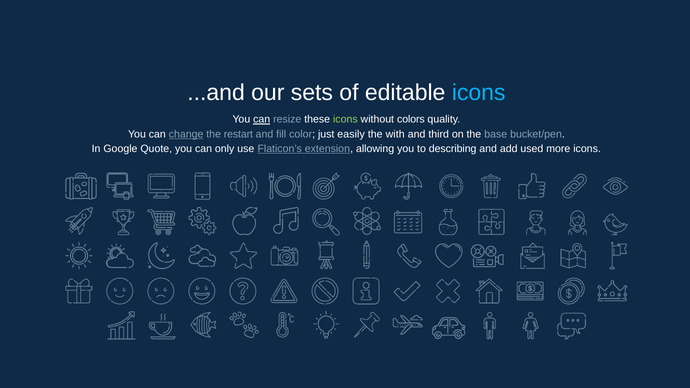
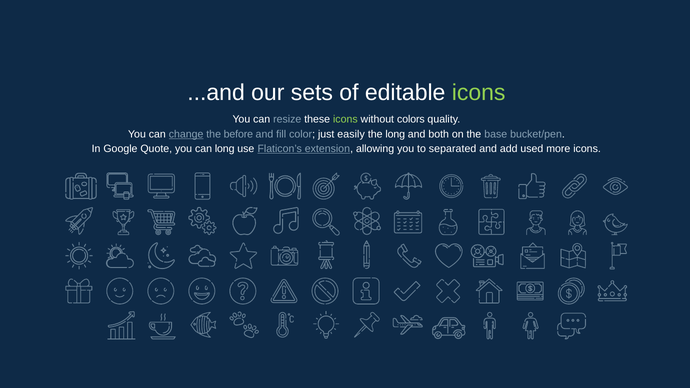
icons colour: light blue -> light green (479, 93)
can underline: present -> none (262, 120)
restart: restart -> before (238, 134)
the with: with -> long (395, 134)
third: third -> both (439, 134)
can only: only -> long (225, 149)
describing: describing -> separated (453, 149)
